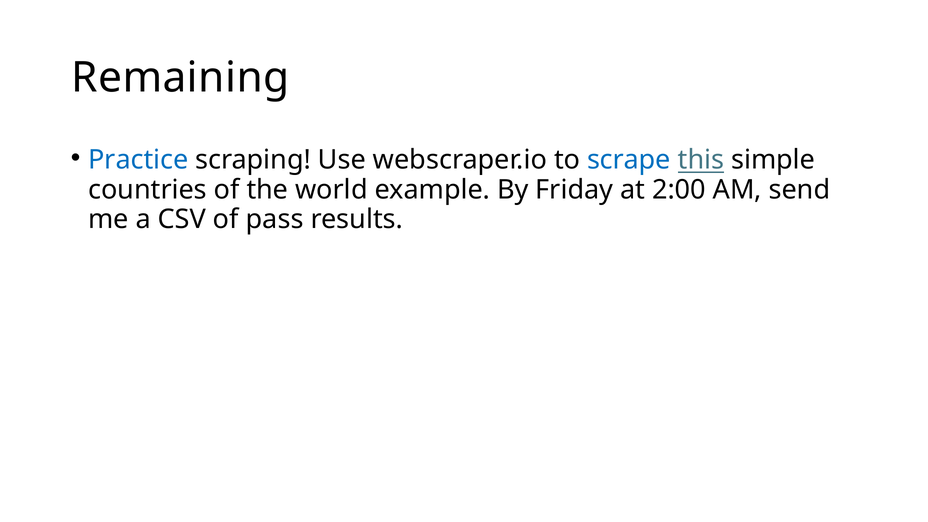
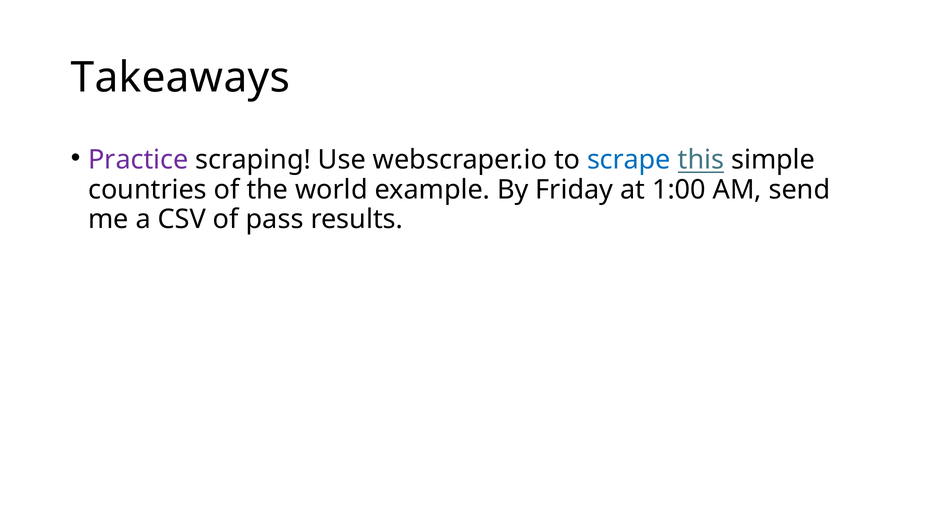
Remaining: Remaining -> Takeaways (180, 78)
Practice colour: blue -> purple (138, 160)
2:00: 2:00 -> 1:00 (679, 190)
